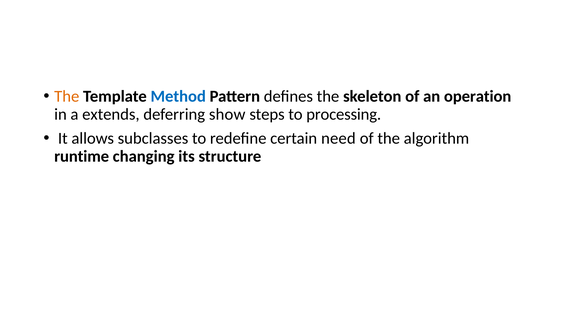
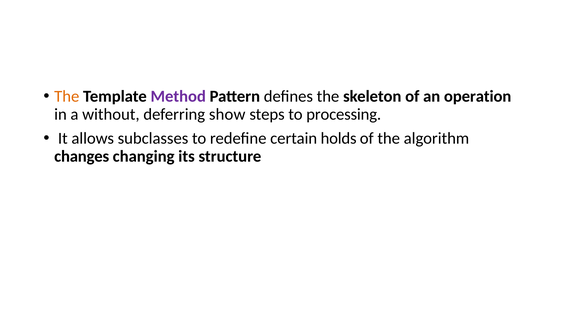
Method colour: blue -> purple (178, 97)
extends: extends -> without (111, 115)
need: need -> holds (339, 138)
runtime: runtime -> changes (82, 156)
